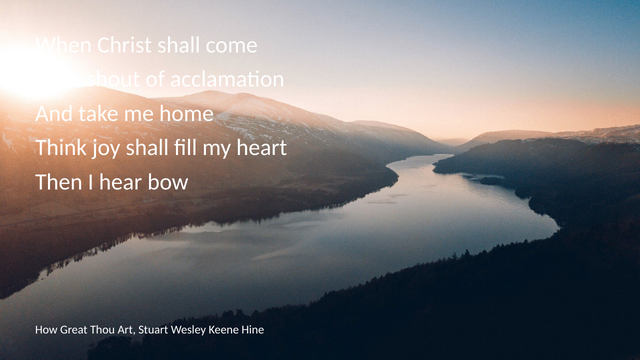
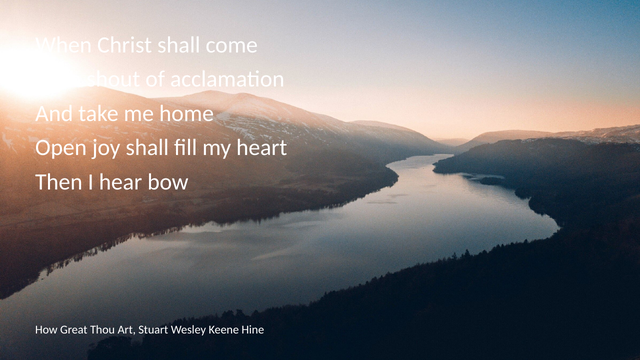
Think: Think -> Open (61, 148)
